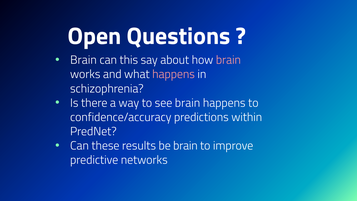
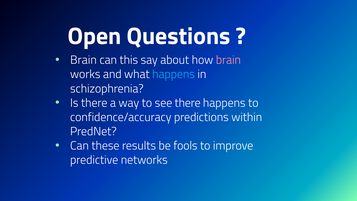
happens colour: pink -> light blue (174, 74)
see brain: brain -> there (188, 103)
be brain: brain -> fools (185, 146)
